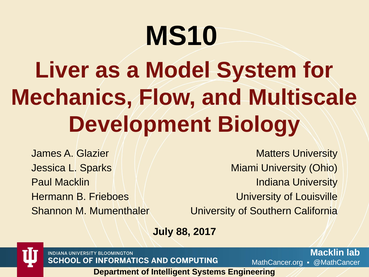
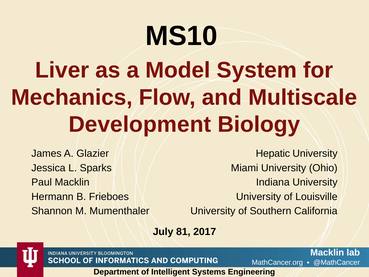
Matters: Matters -> Hepatic (273, 153)
88: 88 -> 81 (183, 231)
